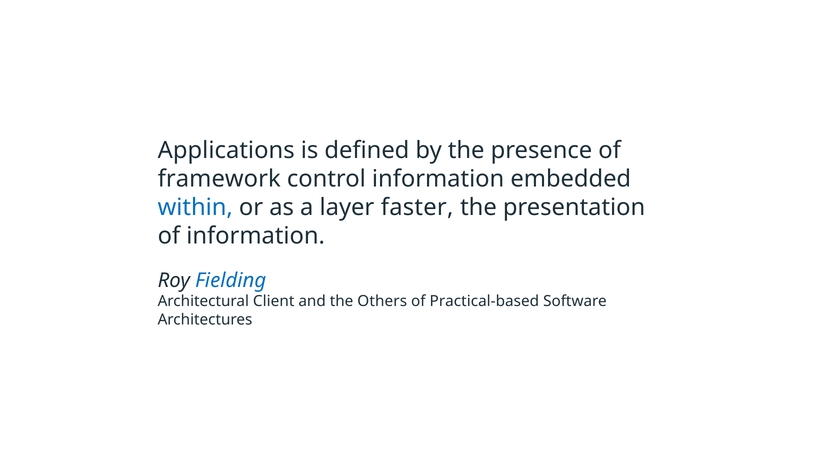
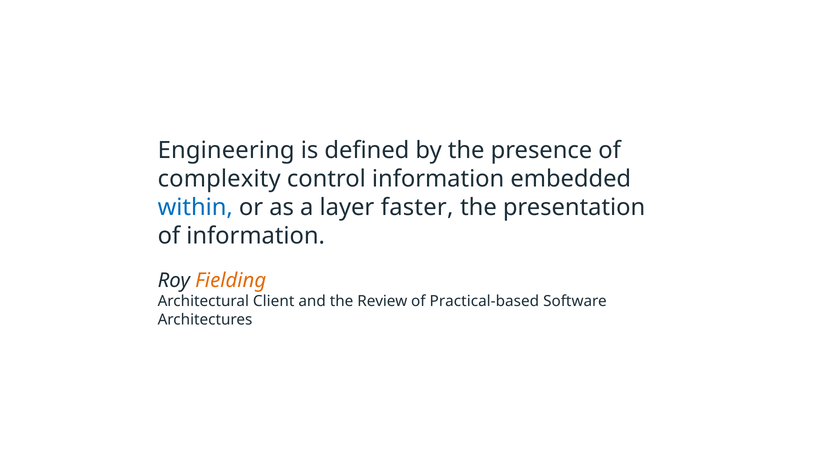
Applications: Applications -> Engineering (226, 150)
framework: framework -> complexity (219, 179)
Fielding colour: blue -> orange (231, 281)
Others: Others -> Review (382, 302)
